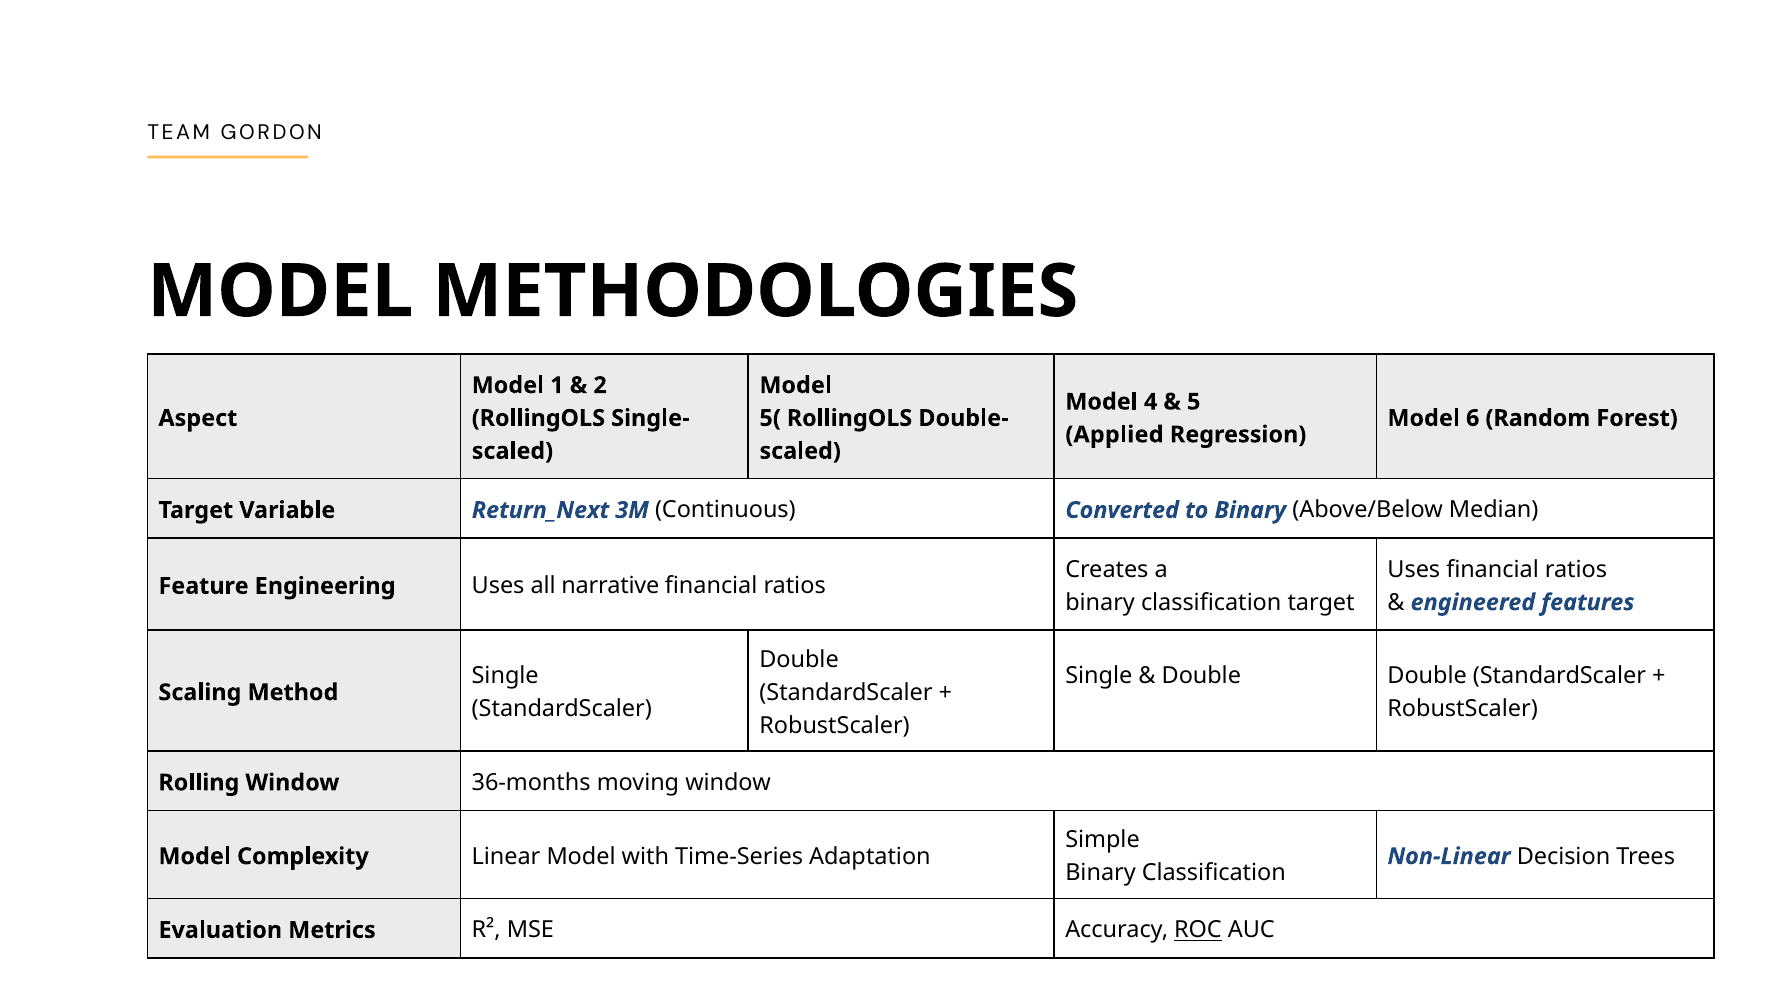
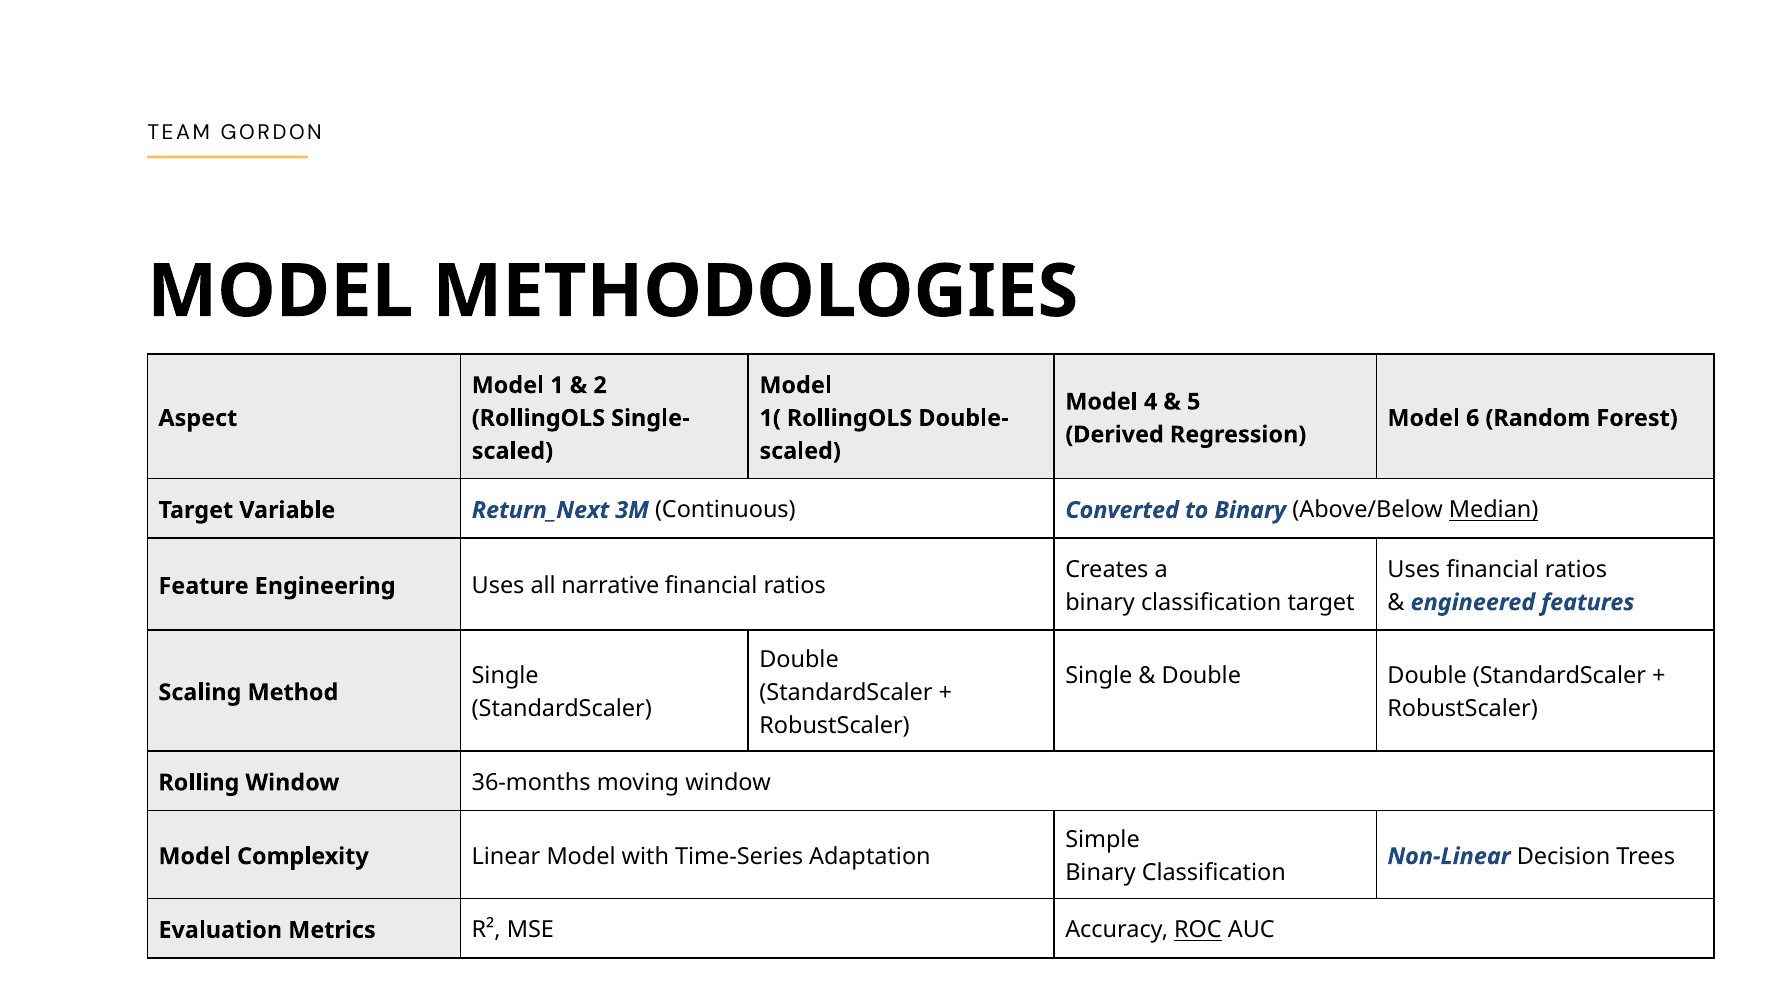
5(: 5( -> 1( (770, 418)
Applied: Applied -> Derived (1115, 435)
Median underline: none -> present (1494, 510)
